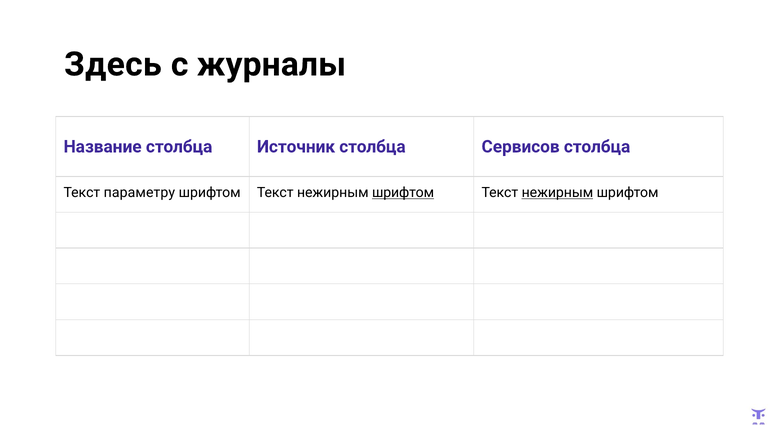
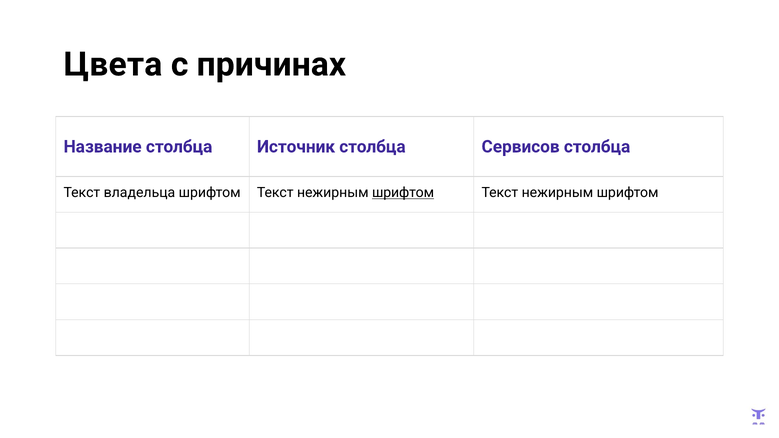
Здесь: Здесь -> Цвета (113, 64)
журналы: журналы -> причинах (271, 64)
параметру: параметру -> владельца (139, 193)
нежирным underline: present -> none (557, 193)
